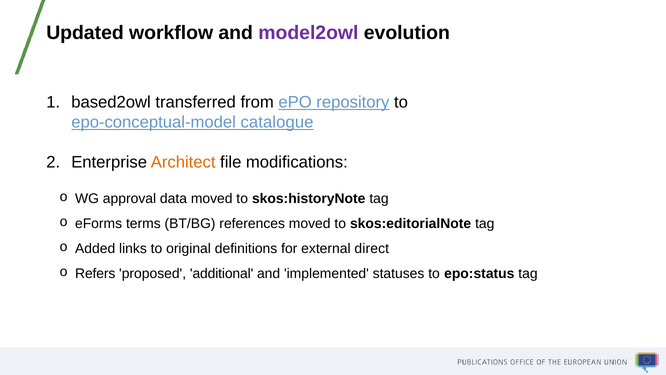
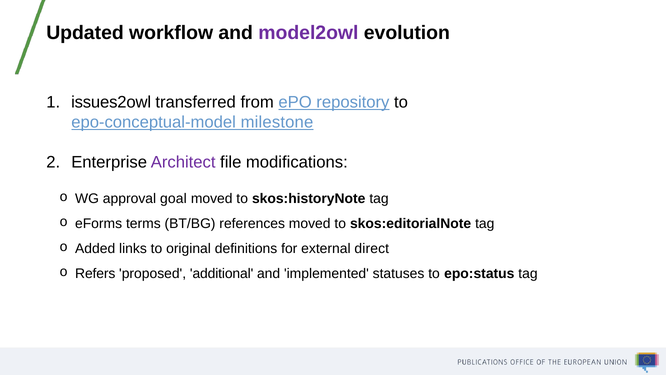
based2owl: based2owl -> issues2owl (111, 102)
catalogue: catalogue -> milestone (277, 122)
Architect colour: orange -> purple (183, 162)
data: data -> goal (173, 198)
